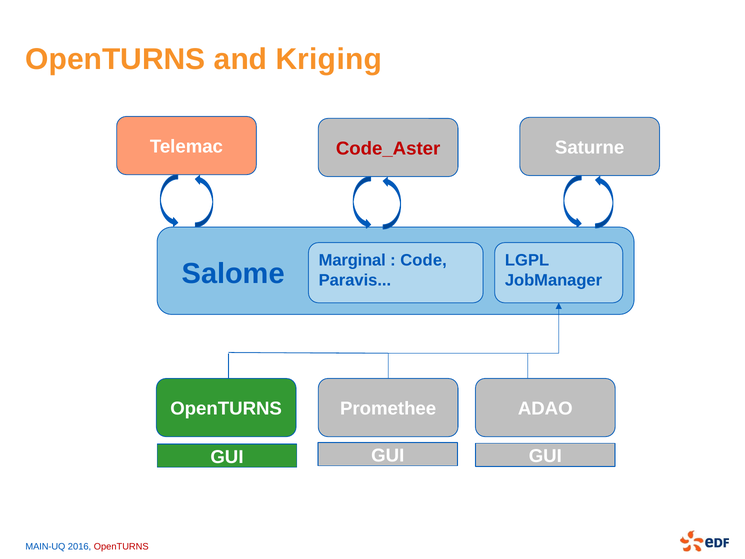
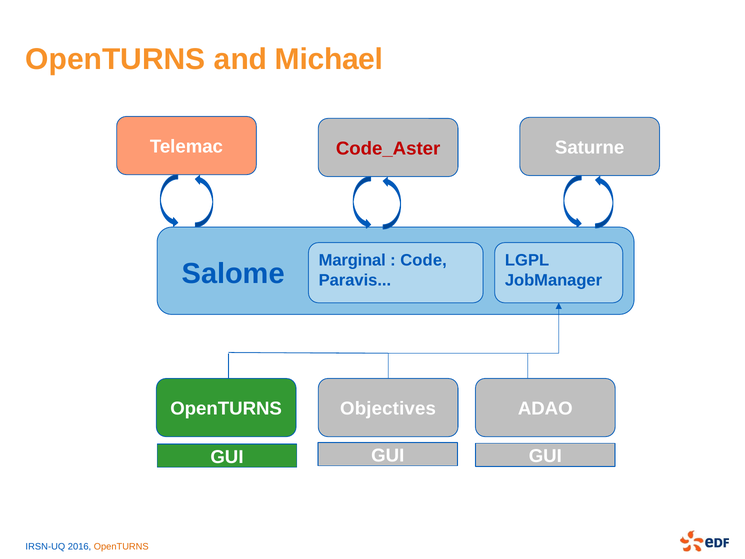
Kriging: Kriging -> Michael (329, 59)
Promethee: Promethee -> Objectives (388, 409)
MAIN-UQ: MAIN-UQ -> IRSN-UQ (45, 546)
OpenTURNS colour: red -> orange (121, 546)
